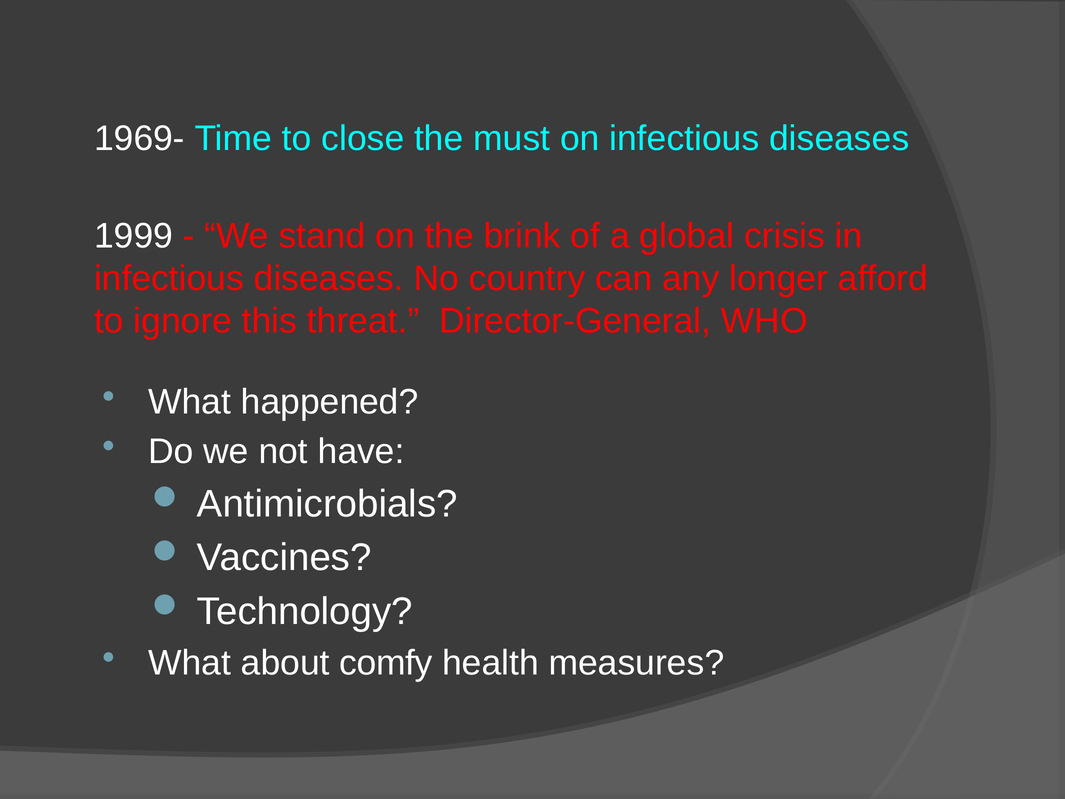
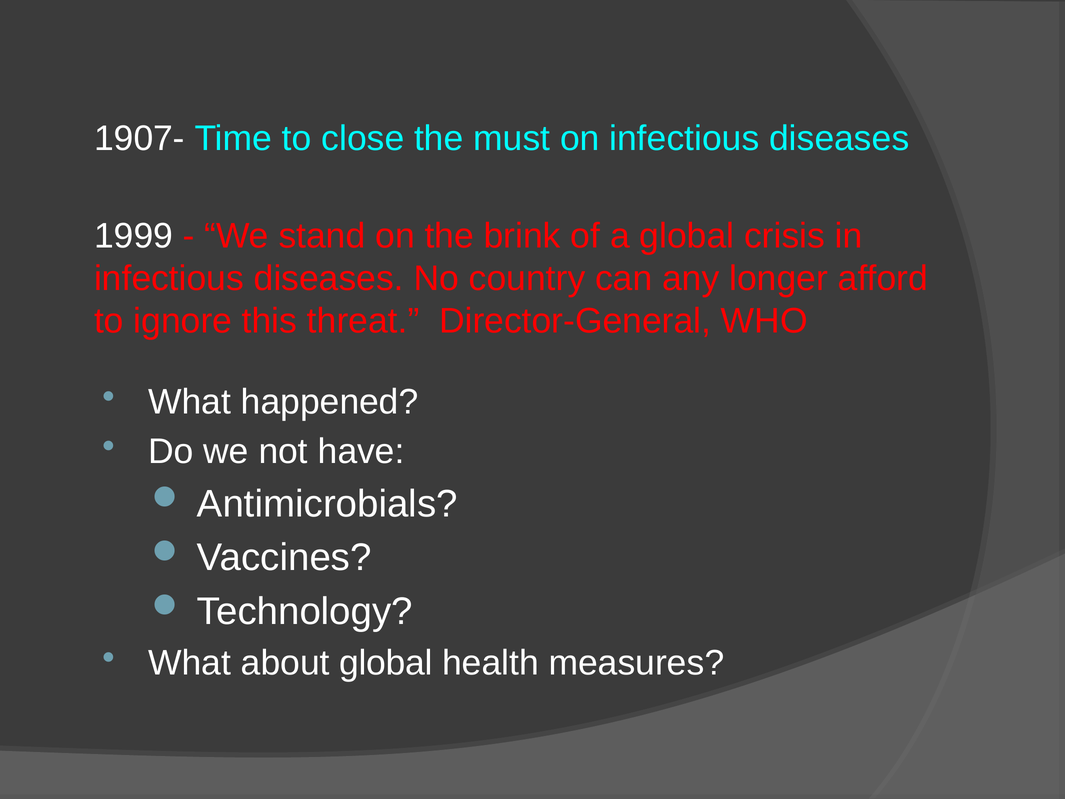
1969-: 1969- -> 1907- (139, 138)
about comfy: comfy -> global (386, 663)
